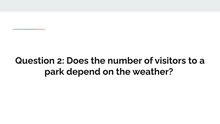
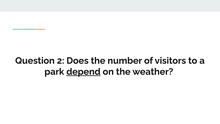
depend underline: none -> present (83, 72)
